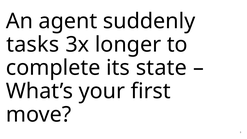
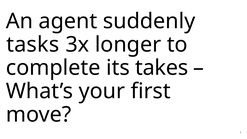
state: state -> takes (162, 68)
